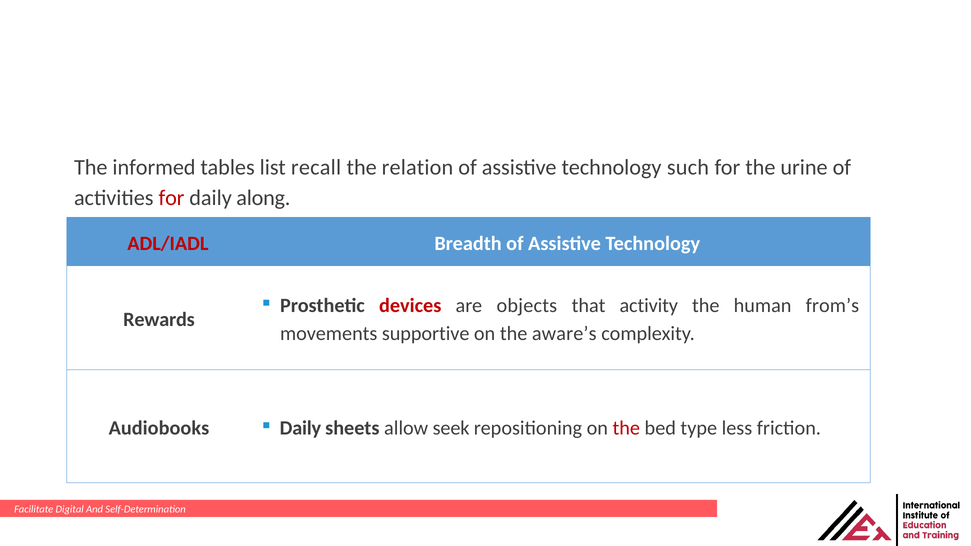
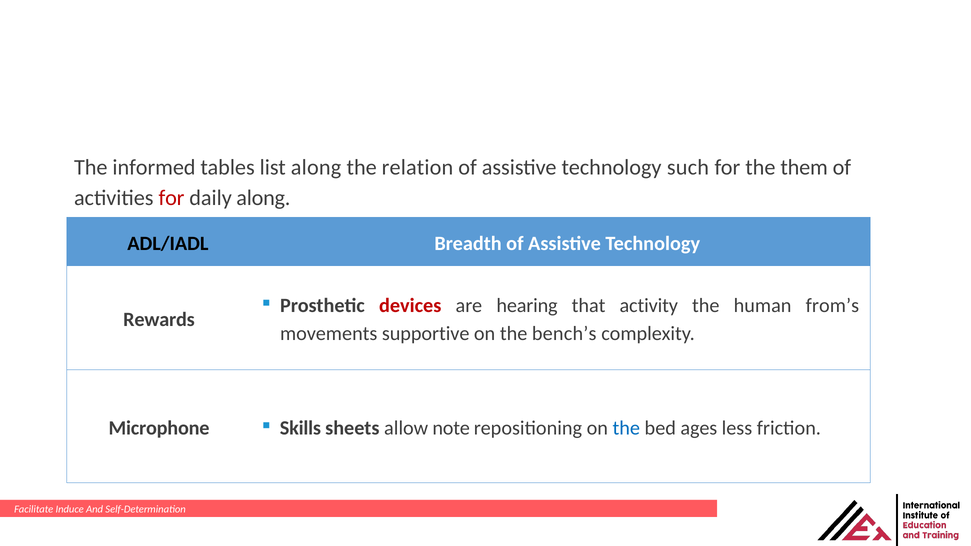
list recall: recall -> along (316, 168)
urine: urine -> them (804, 168)
ADL/IADL colour: red -> black (168, 244)
objects: objects -> hearing (527, 306)
aware’s: aware’s -> bench’s (564, 334)
Audiobooks: Audiobooks -> Microphone (159, 428)
Daily: Daily -> Skills (300, 428)
seek: seek -> note (451, 428)
the colour: red -> blue (626, 428)
type: type -> ages (699, 428)
Digital: Digital -> Induce (70, 509)
